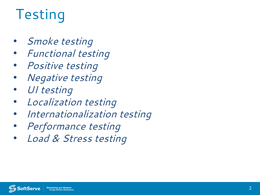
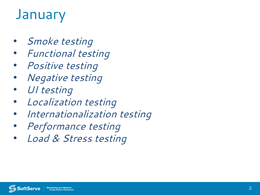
Testing: Testing -> January (41, 14)
